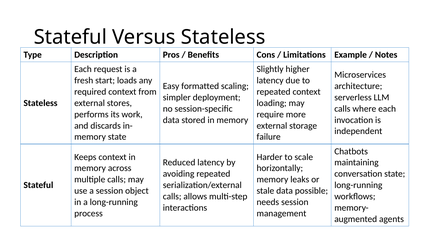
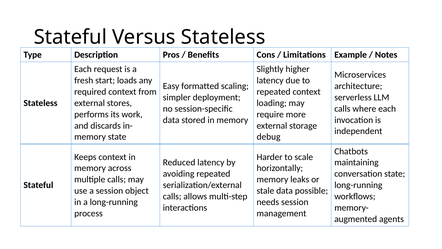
failure: failure -> debug (269, 137)
